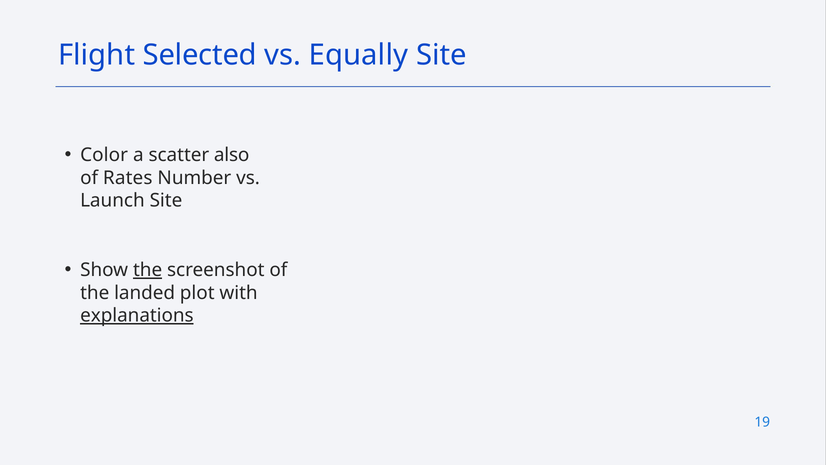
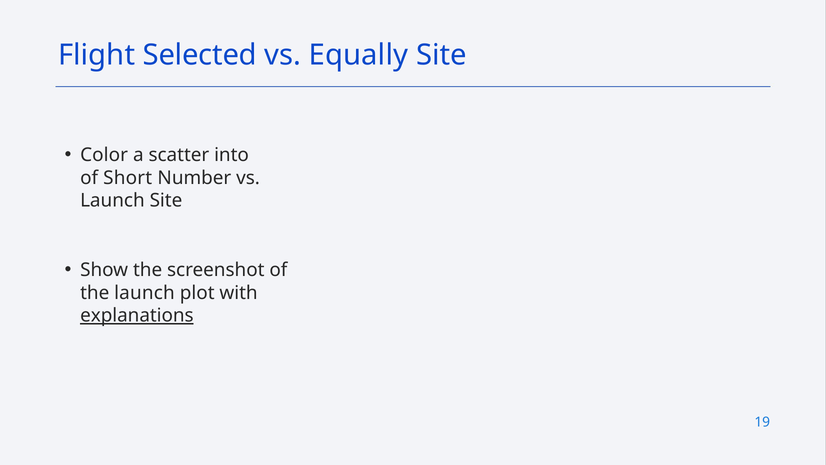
also: also -> into (232, 155)
Rates: Rates -> Short (128, 178)
the underline: present -> none (148, 270)
the landed: landed -> launch (144, 293)
